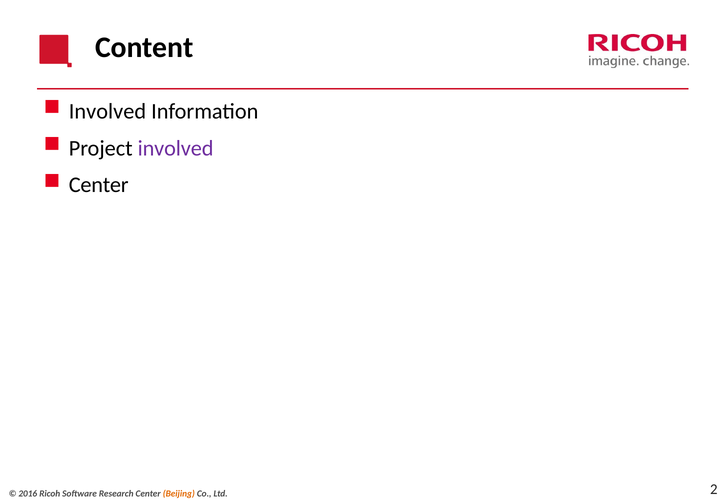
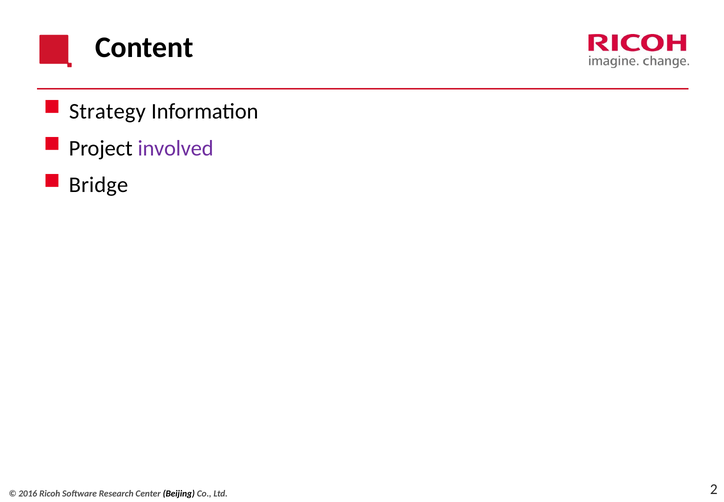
Involved: Involved -> Strategy (107, 111)
Center: Center -> Bridge (98, 185)
Beijing colour: orange -> black (179, 493)
